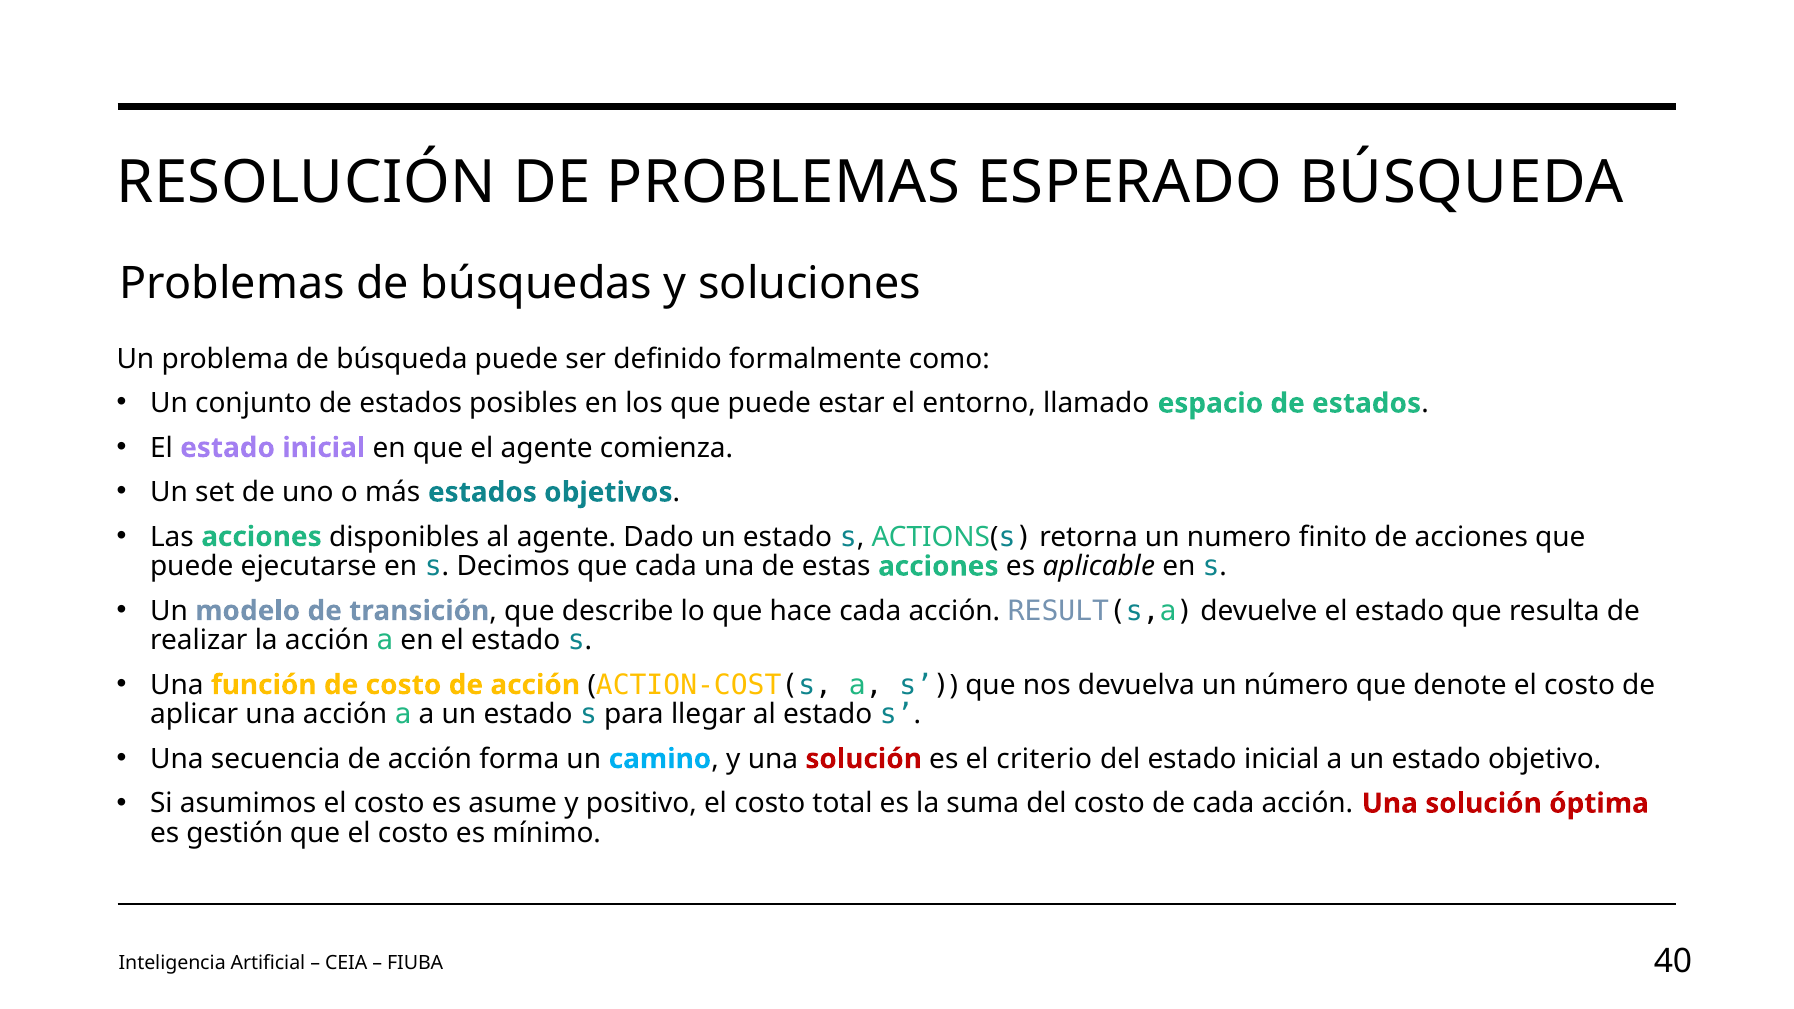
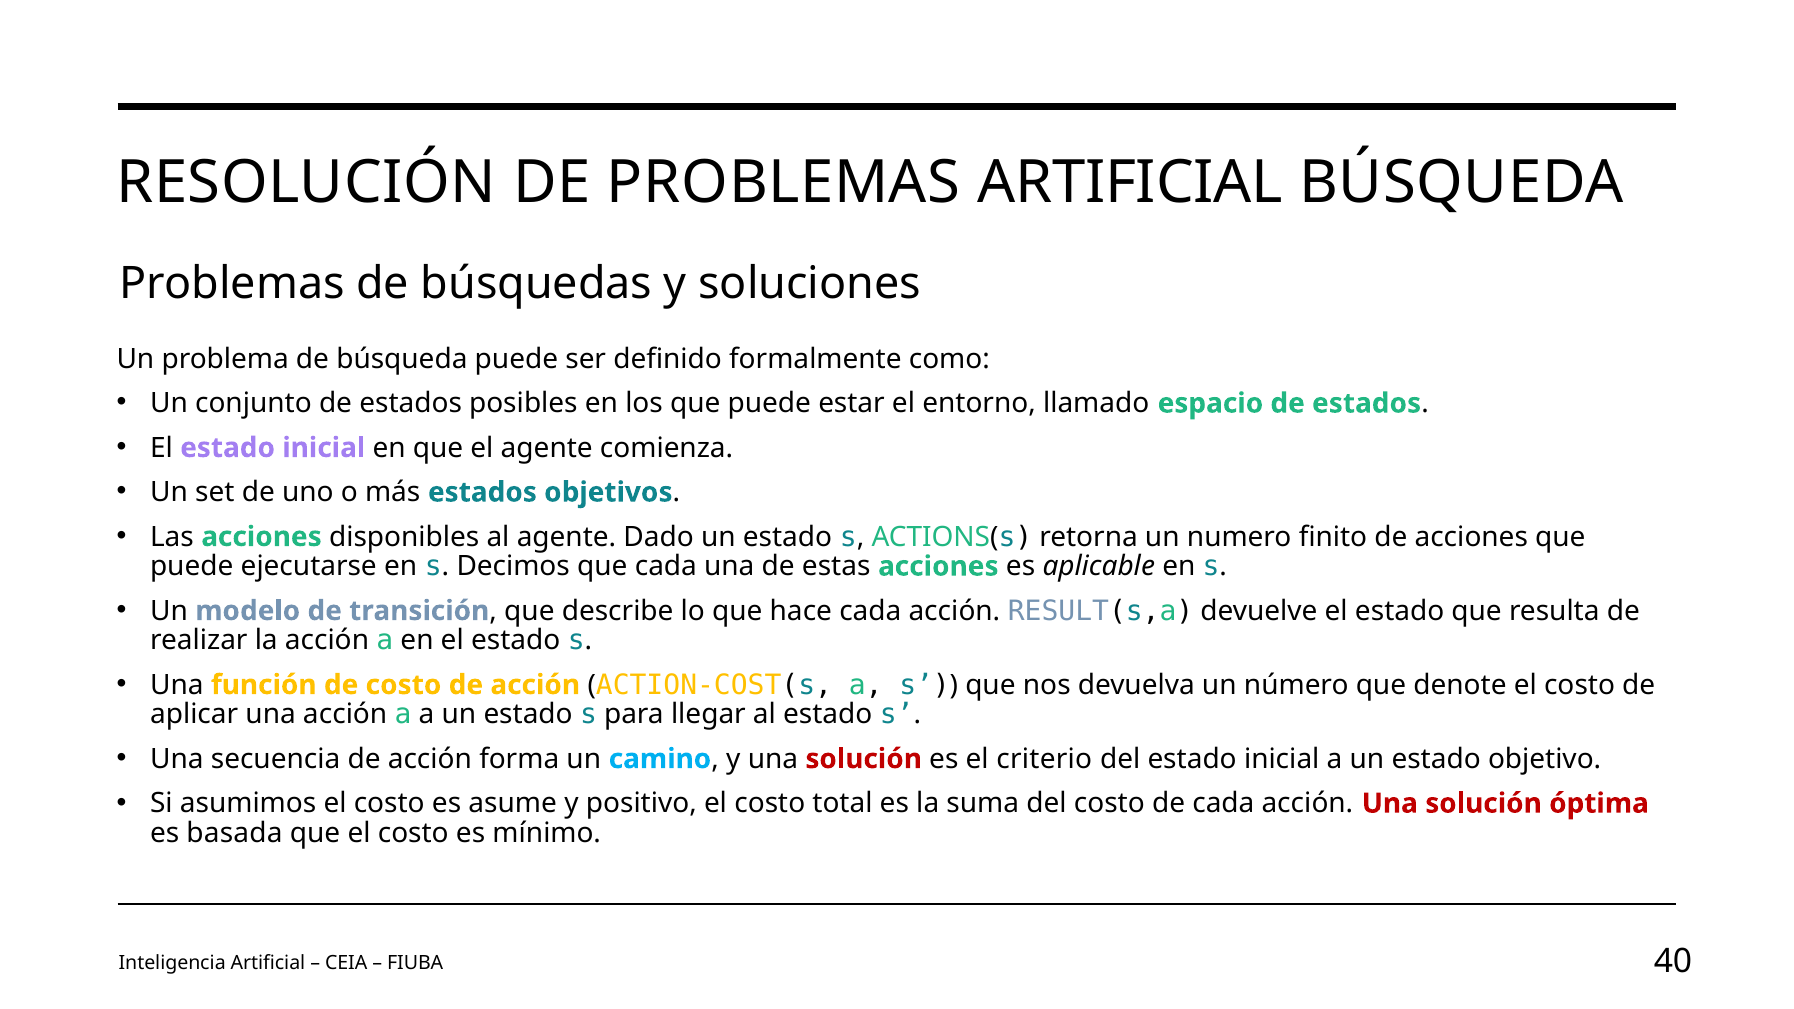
PROBLEMAS ESPERADO: ESPERADO -> ARTIFICIAL (1130, 182)
gestión: gestión -> basada (235, 833)
